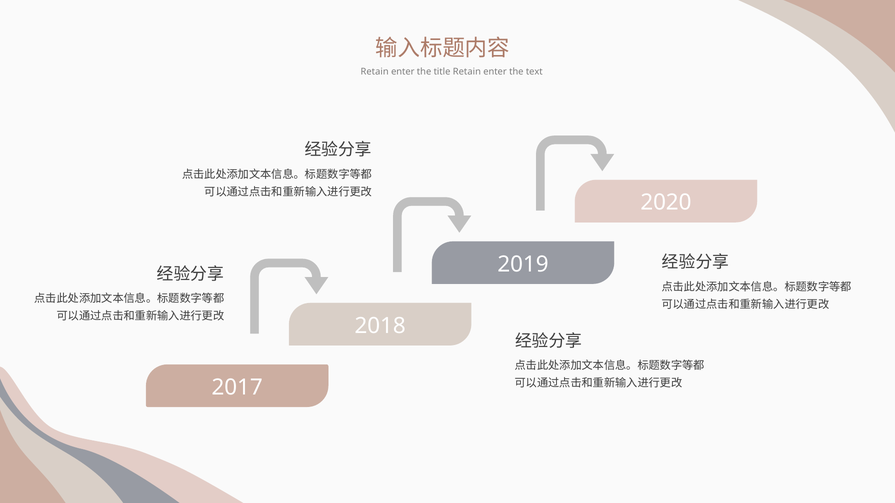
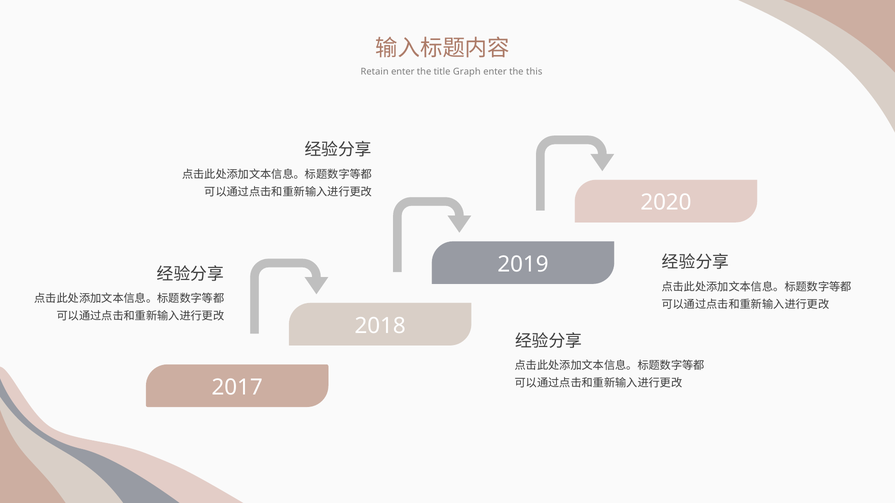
title Retain: Retain -> Graph (467, 72)
text: text -> this (534, 72)
